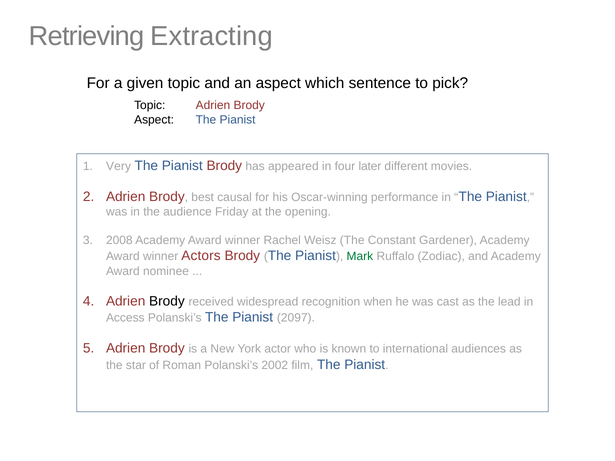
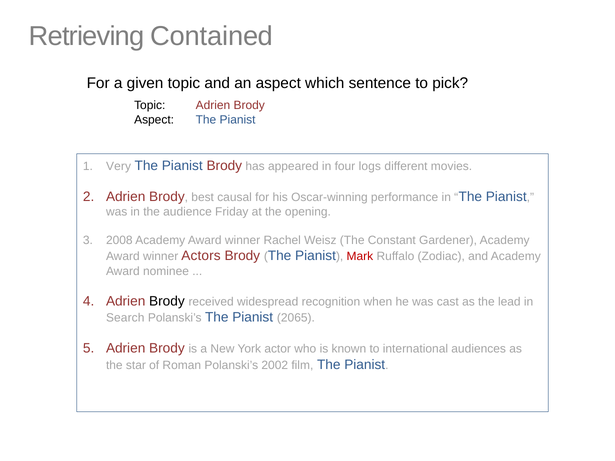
Extracting: Extracting -> Contained (212, 36)
later: later -> logs (370, 166)
Mark colour: green -> red (360, 257)
Access: Access -> Search (125, 318)
2097: 2097 -> 2065 (296, 318)
